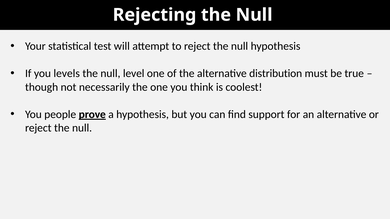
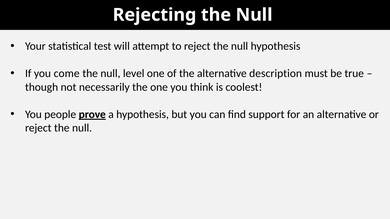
levels: levels -> come (67, 74)
distribution: distribution -> description (276, 74)
